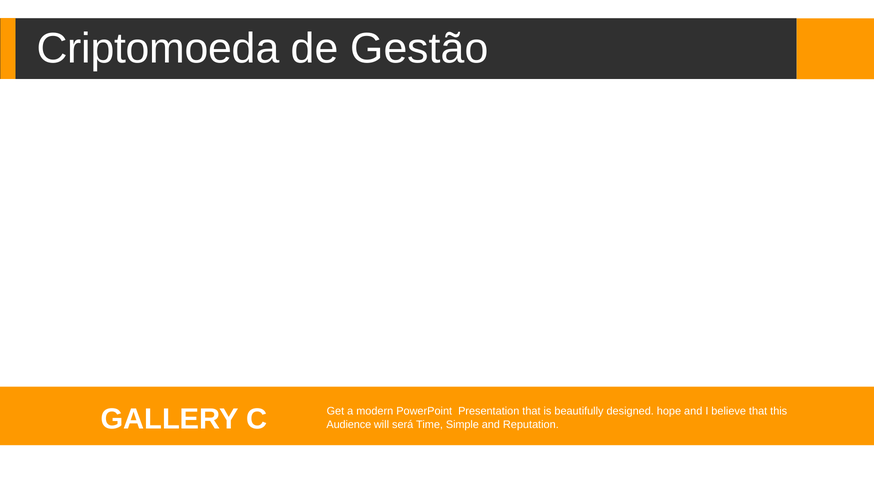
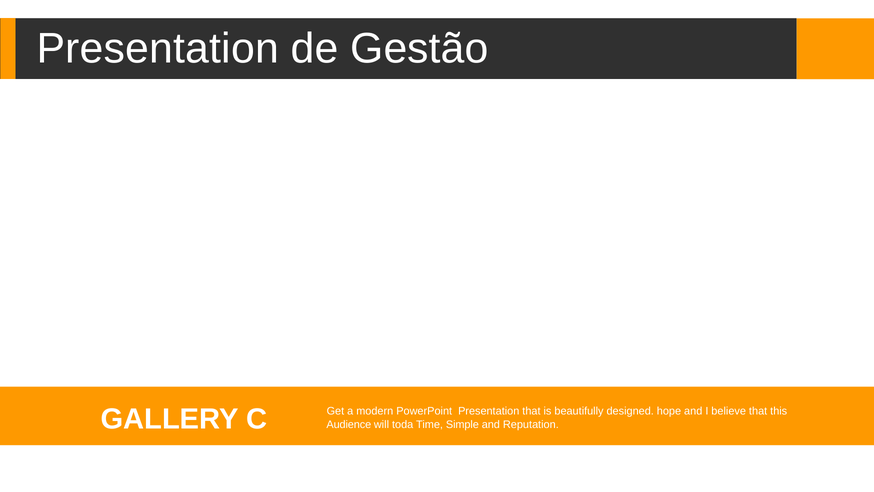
Criptomoeda: Criptomoeda -> Presentation (158, 49)
será: será -> toda (403, 424)
